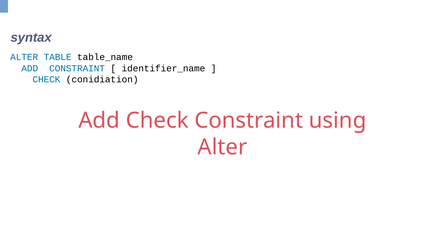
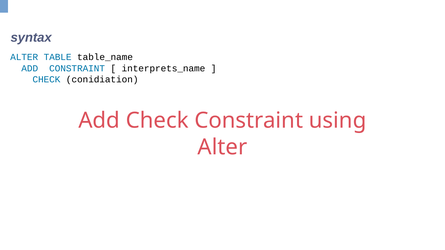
identifier_name: identifier_name -> interprets_name (163, 68)
